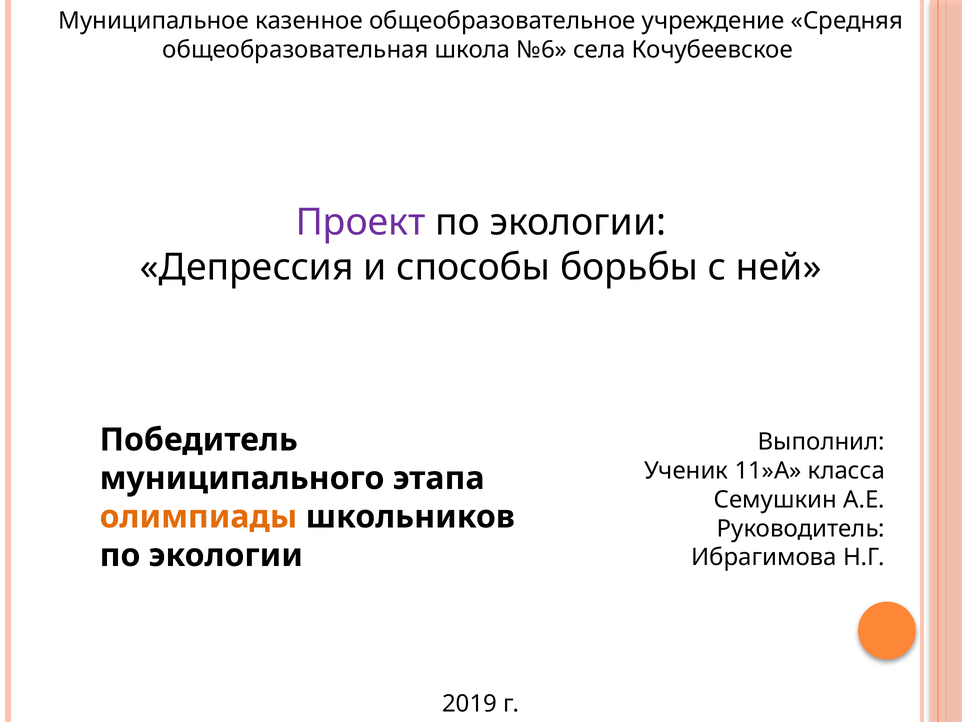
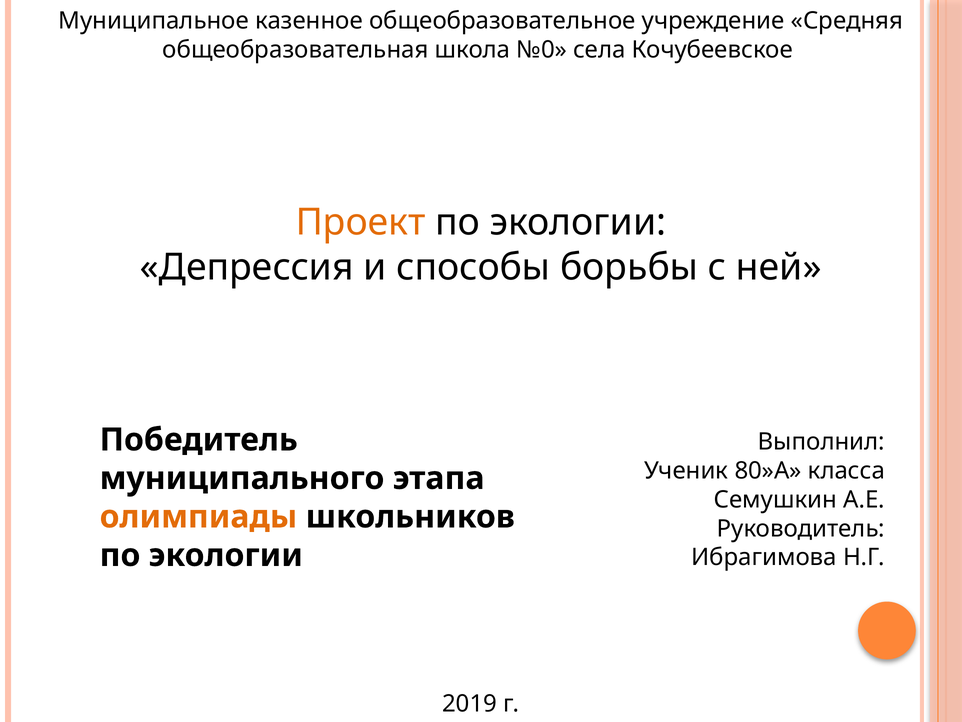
№6: №6 -> №0 (542, 50)
Проект colour: purple -> orange (361, 222)
11»А: 11»А -> 80»А (768, 471)
